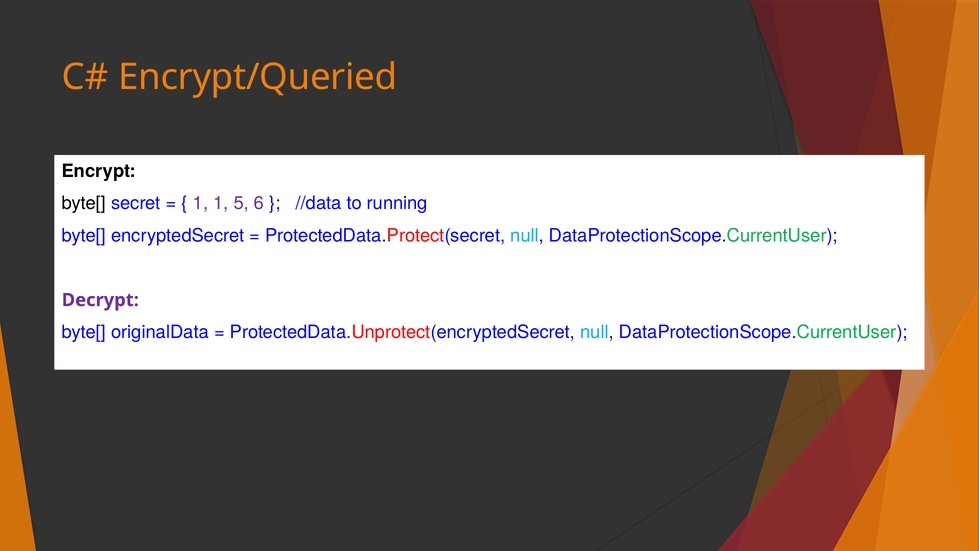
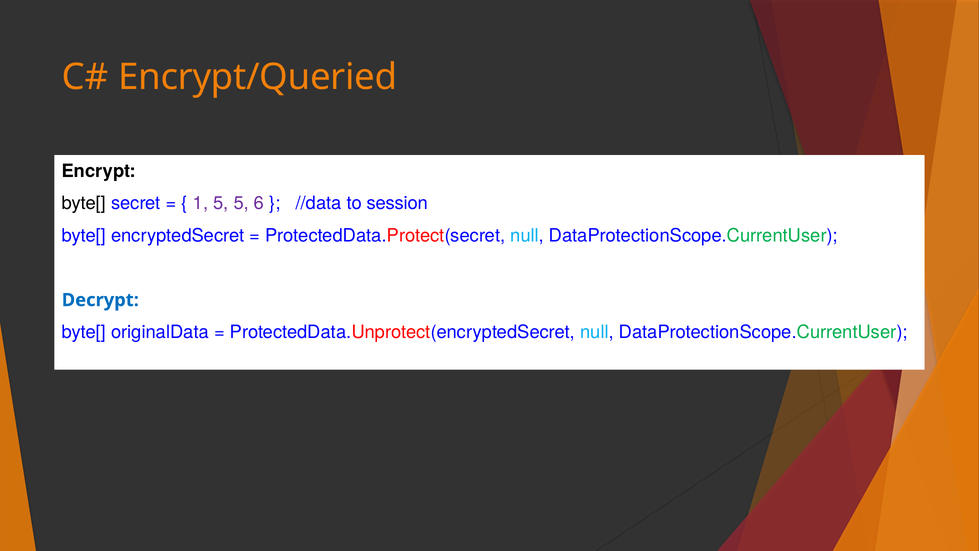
1 1: 1 -> 5 (221, 203)
running: running -> session (397, 203)
Decrypt colour: purple -> blue (100, 300)
